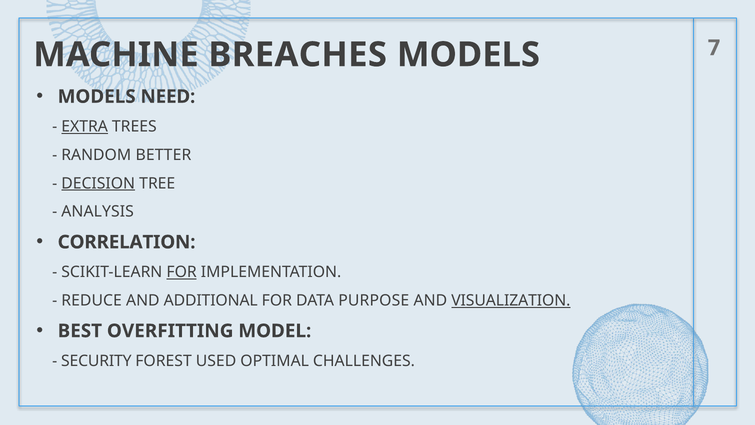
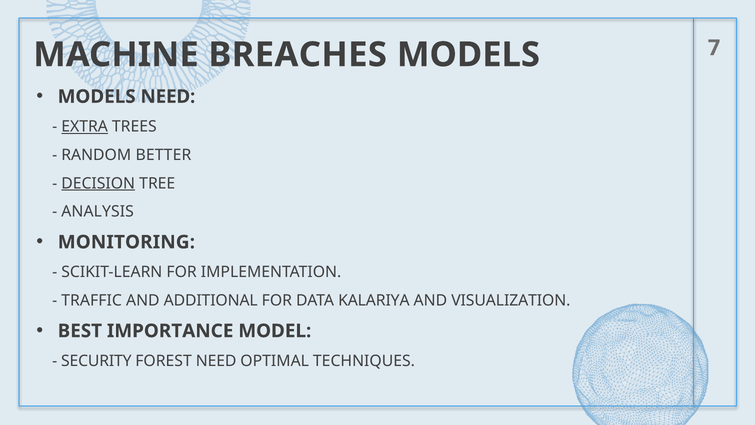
CORRELATION: CORRELATION -> MONITORING (126, 242)
FOR underline: present -> none (182, 272)
REDUCE: REDUCE -> TRAFFIC (92, 300)
PURPOSE: PURPOSE -> KALARIYA (374, 300)
VISUALIZATION underline: present -> none (511, 300)
OVERFITTING: OVERFITTING -> IMPORTANCE (170, 331)
FOREST USED: USED -> NEED (216, 361)
CHALLENGES: CHALLENGES -> TECHNIQUES (364, 361)
